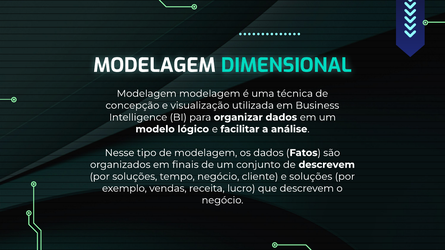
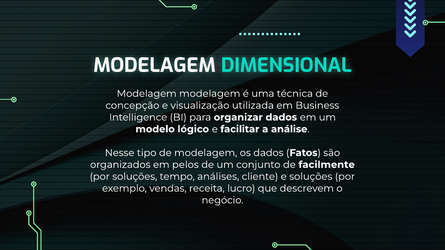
finais: finais -> pelos (185, 165)
de descrevem: descrevem -> facilmente (327, 165)
tempo negócio: negócio -> análises (218, 177)
